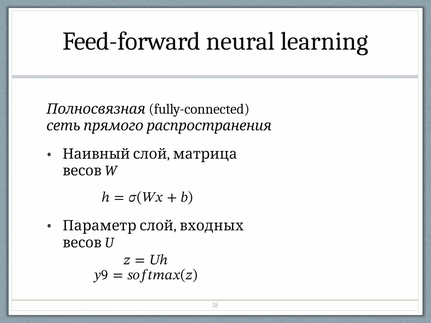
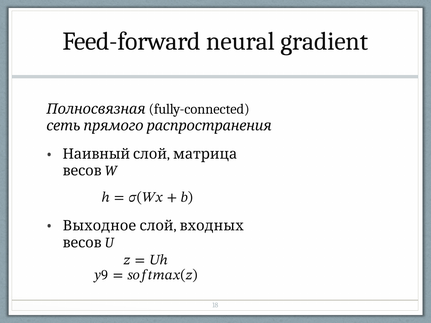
learning: learning -> gradient (324, 41)
Параметр: Параметр -> Выходное (99, 226)
